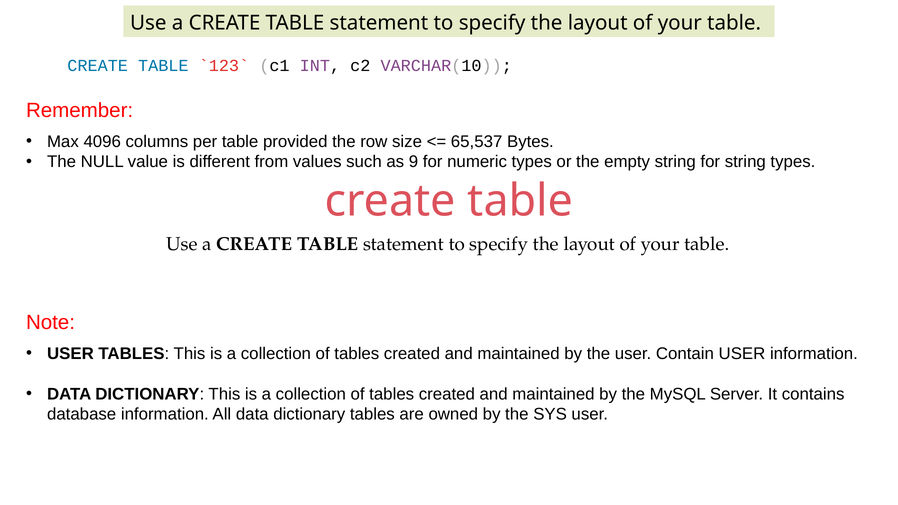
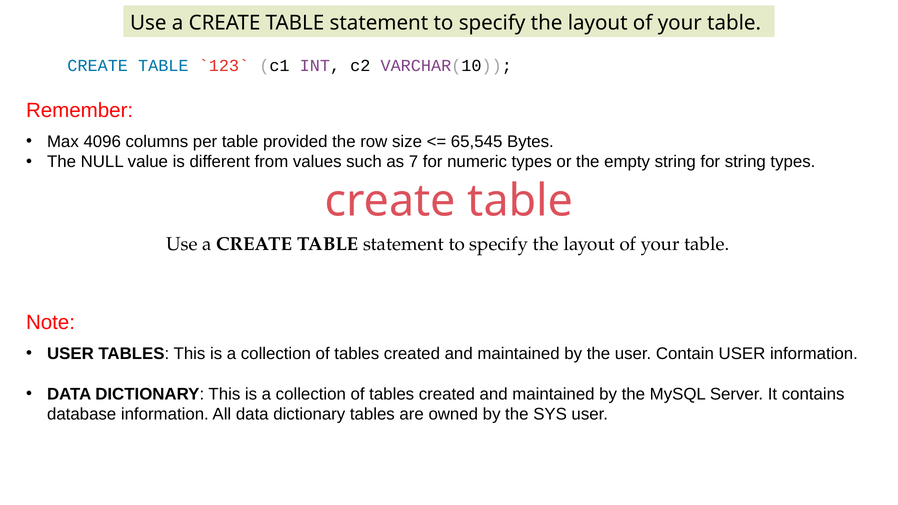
65,537: 65,537 -> 65,545 (477, 142)
9: 9 -> 7 (413, 162)
